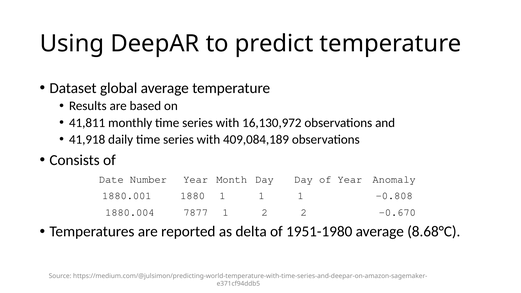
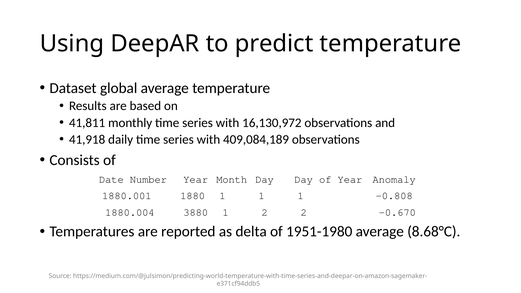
7877: 7877 -> 3880 (196, 212)
